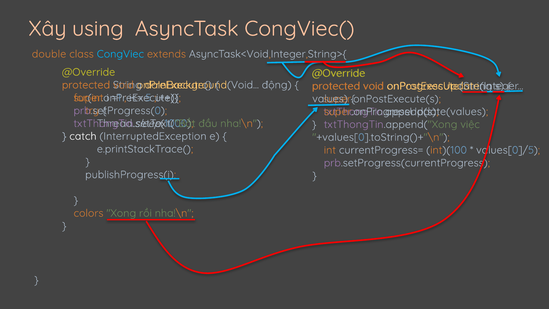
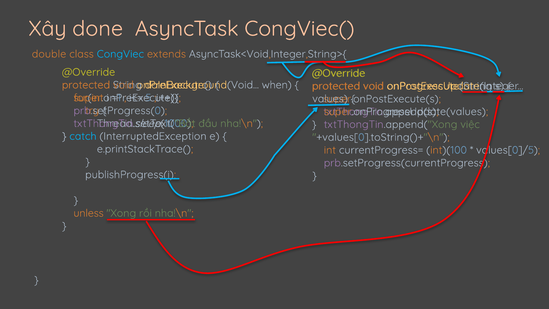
using: using -> done (98, 29)
động: động -> when (277, 85)
catch colour: white -> light blue (83, 136)
colors: colors -> unless (89, 213)
